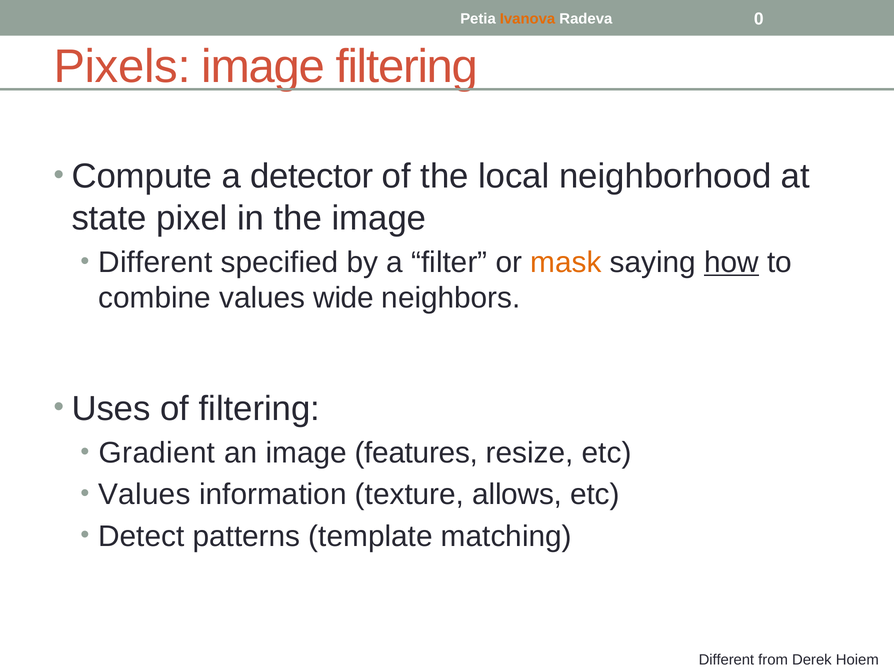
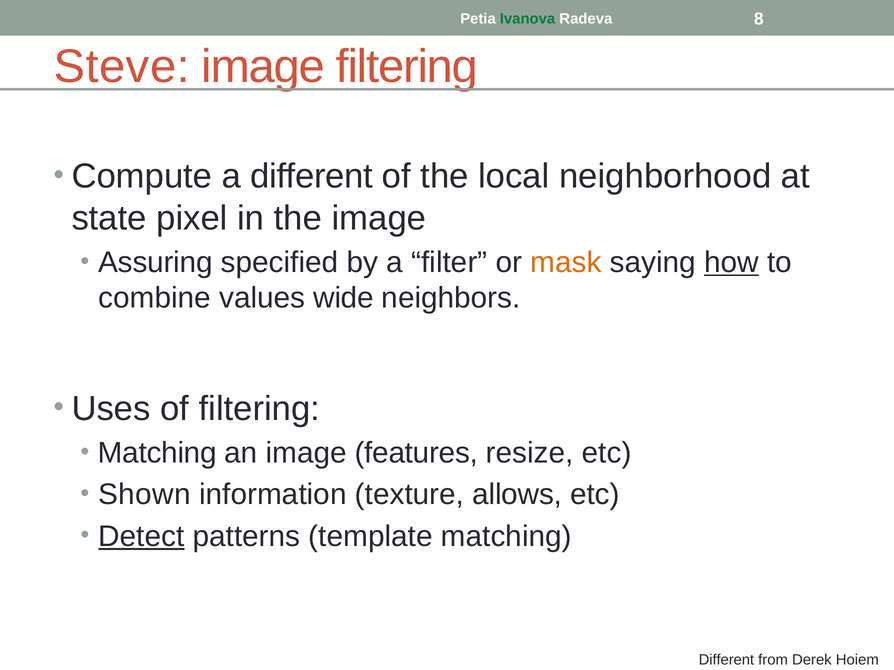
Ivanova colour: orange -> green (528, 19)
0: 0 -> 8 (759, 19)
Pixels: Pixels -> Steve (122, 67)
a detector: detector -> different (312, 176)
Different: Different -> Assuring (156, 263)
Gradient: Gradient -> Matching (157, 453)
Values: Values -> Shown (144, 495)
Detect underline: none -> present (141, 537)
